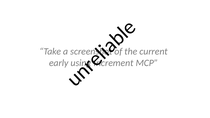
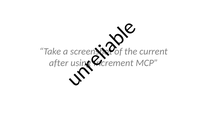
early: early -> after (59, 63)
